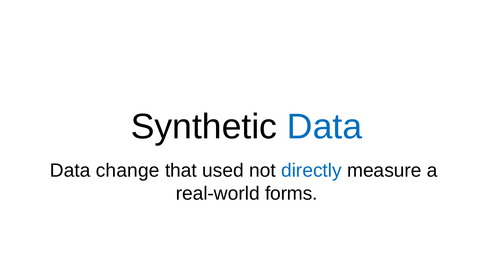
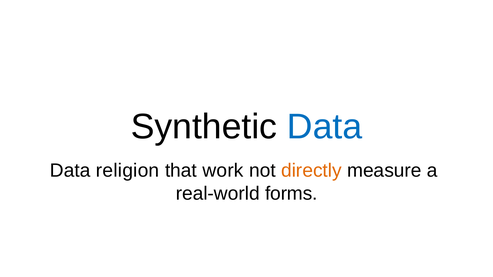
change: change -> religion (128, 171)
used: used -> work (223, 171)
directly colour: blue -> orange (311, 171)
